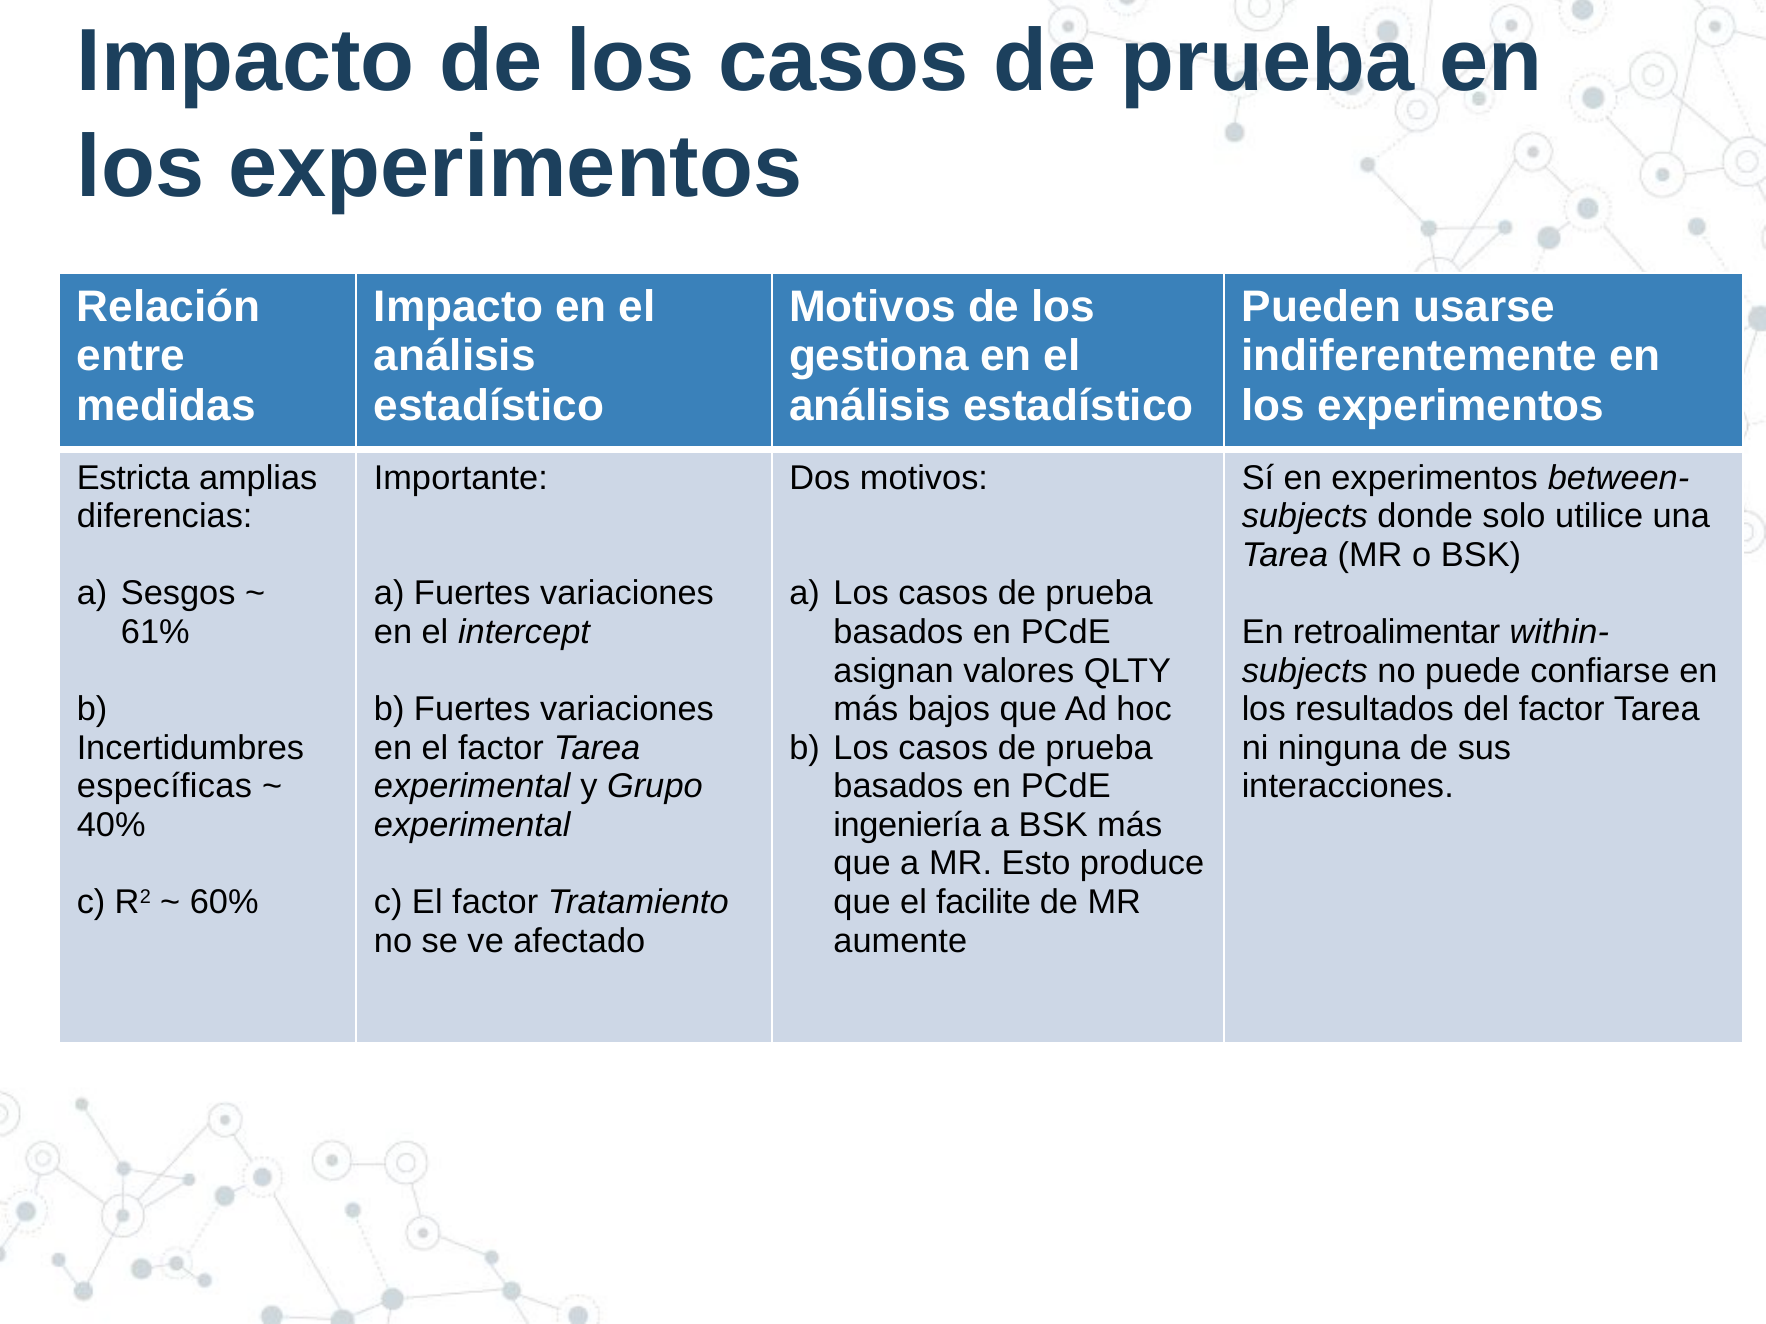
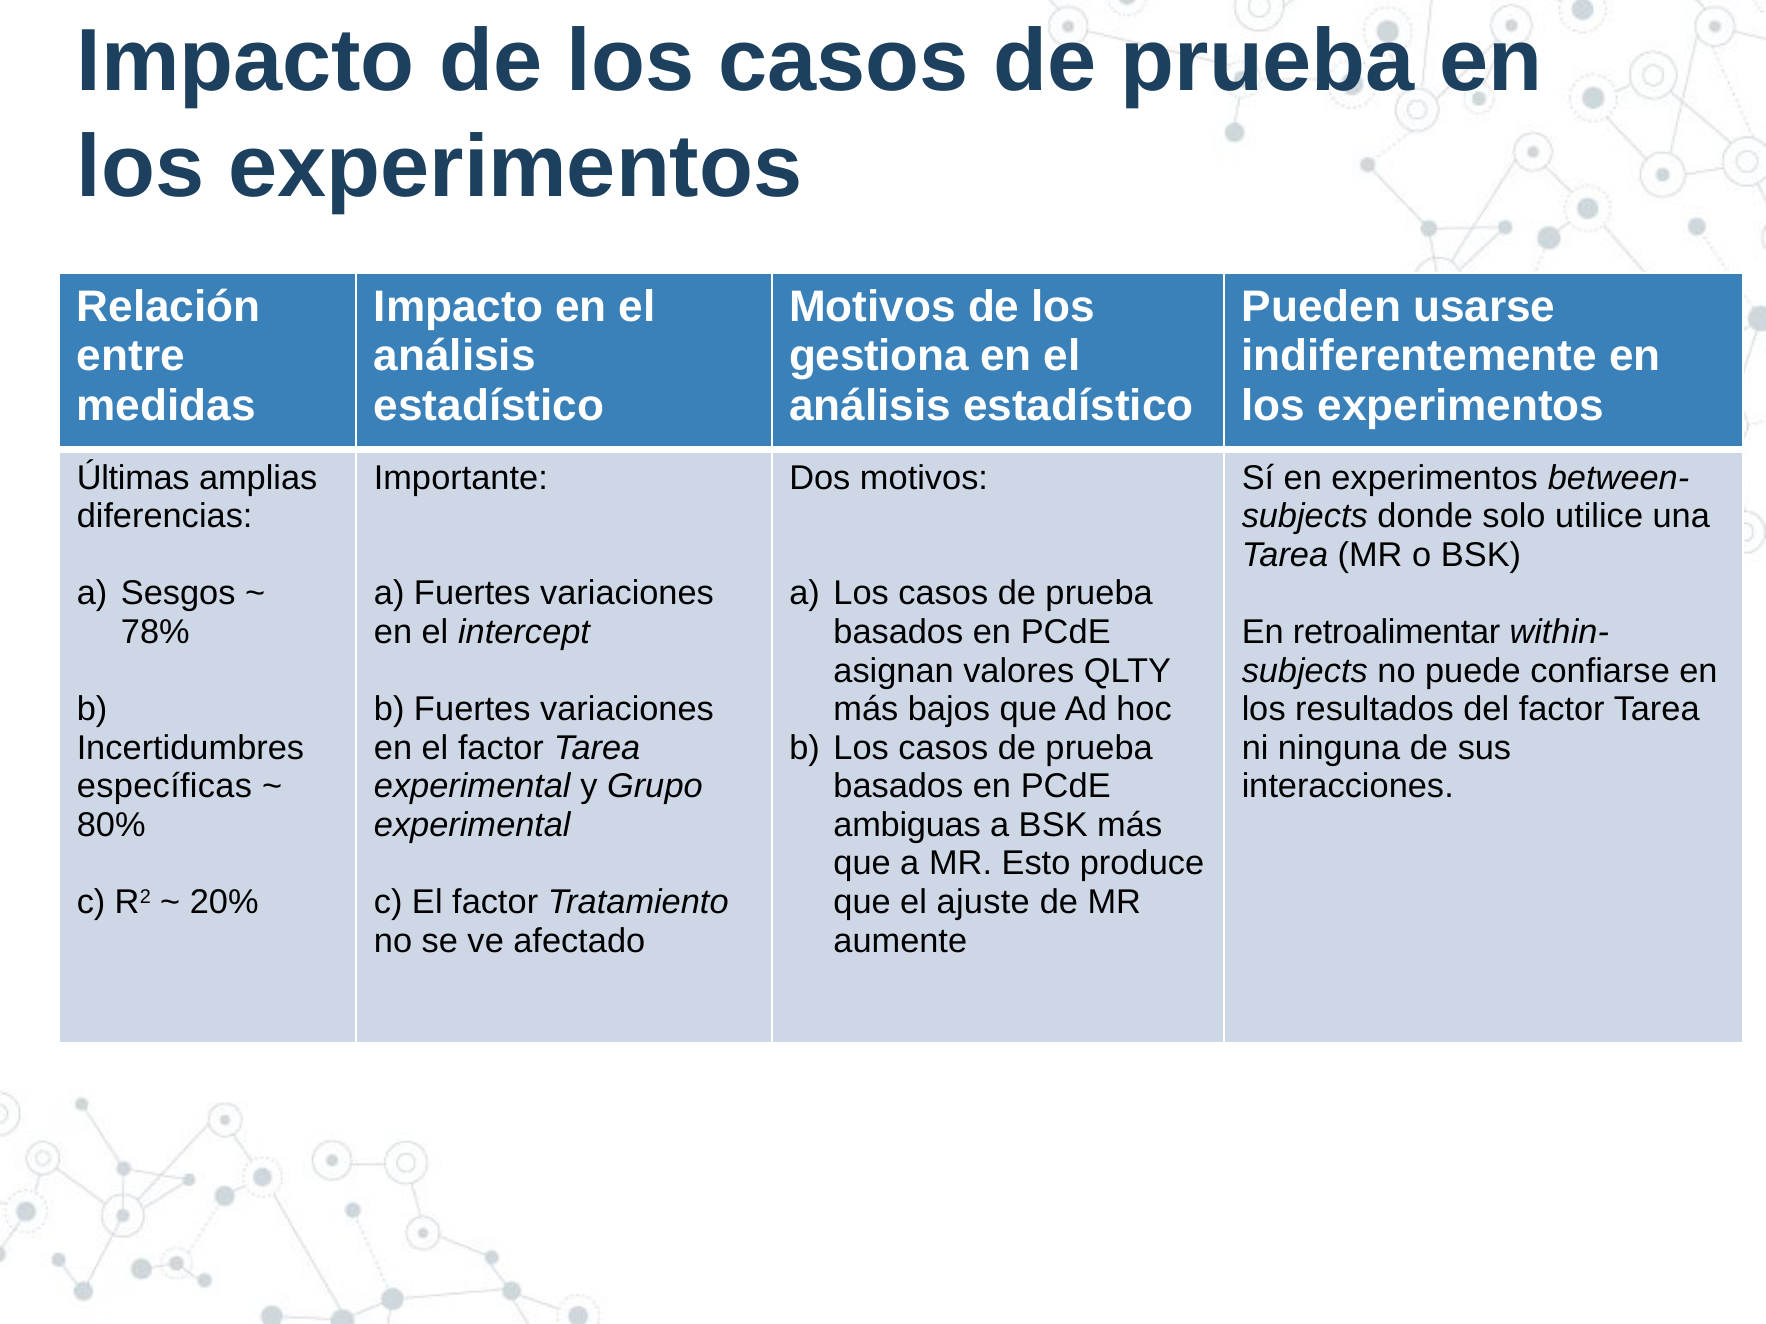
Estricta: Estricta -> Últimas (133, 478)
61%: 61% -> 78% (155, 632)
40%: 40% -> 80% (111, 825)
ingeniería: ingeniería -> ambiguas (907, 825)
60%: 60% -> 20% (224, 903)
facilite: facilite -> ajuste (983, 903)
